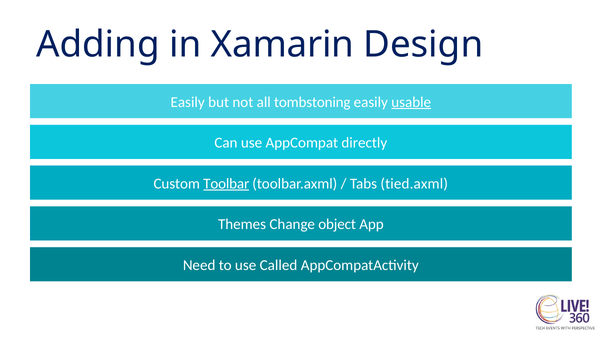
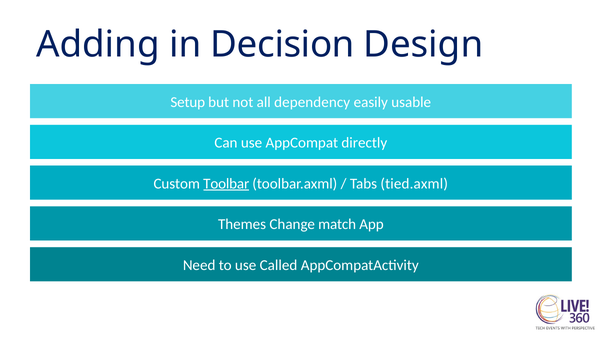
Xamarin: Xamarin -> Decision (283, 44)
Easily: Easily -> Setup (188, 102)
tombstoning: tombstoning -> dependency (312, 102)
usable underline: present -> none (411, 102)
object: object -> match (337, 224)
